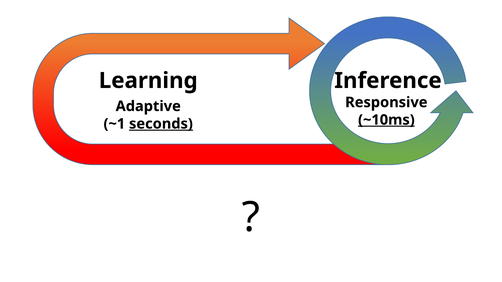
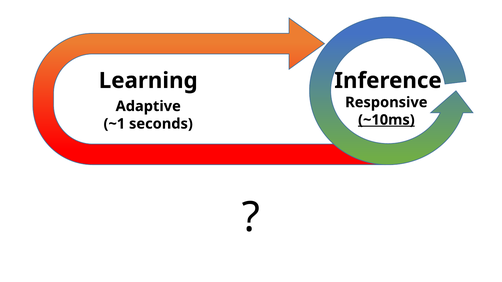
seconds underline: present -> none (161, 124)
